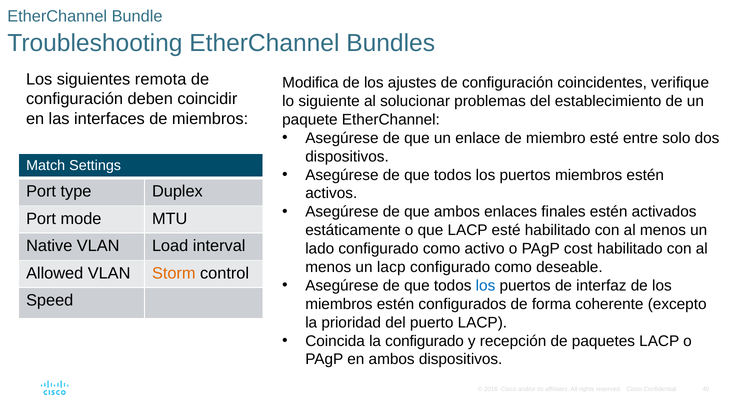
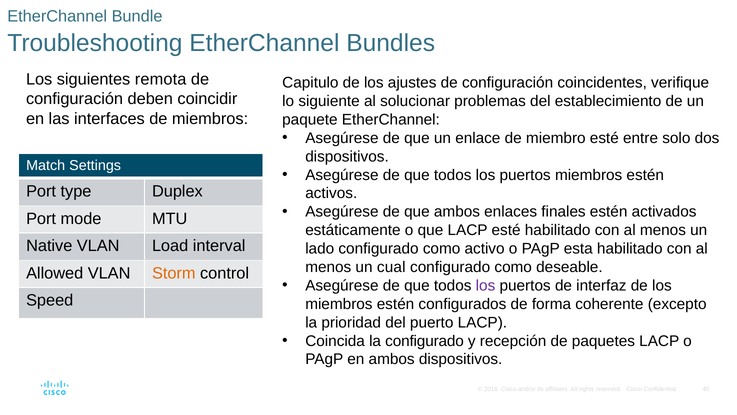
Modifica: Modifica -> Capitulo (310, 83)
cost: cost -> esta (578, 248)
un lacp: lacp -> cual (391, 267)
los colour: blue -> purple (485, 285)
